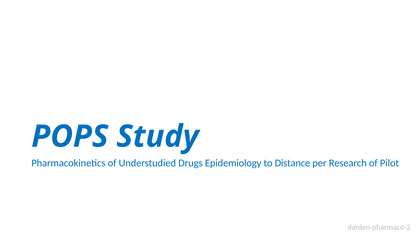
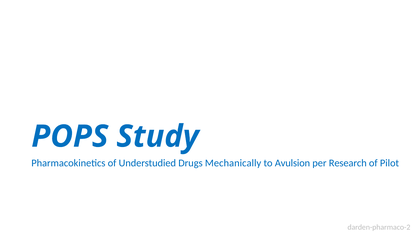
Epidemiology: Epidemiology -> Mechanically (233, 163)
Distance: Distance -> Avulsion (292, 163)
